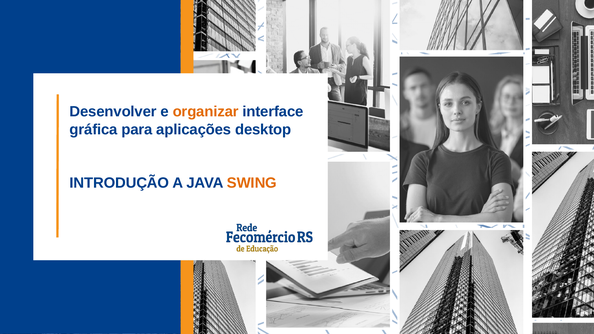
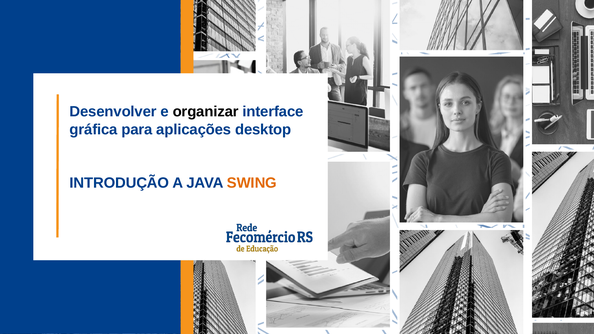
organizar colour: orange -> black (206, 112)
